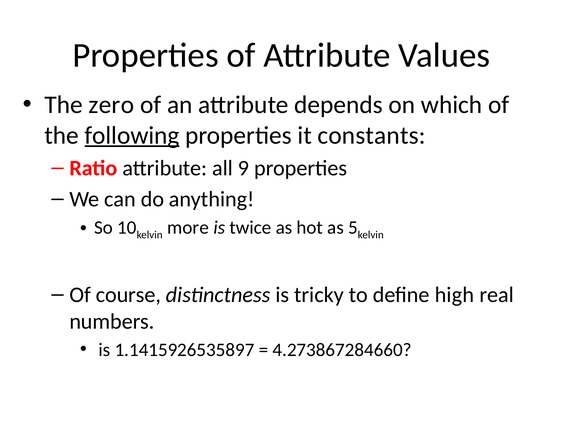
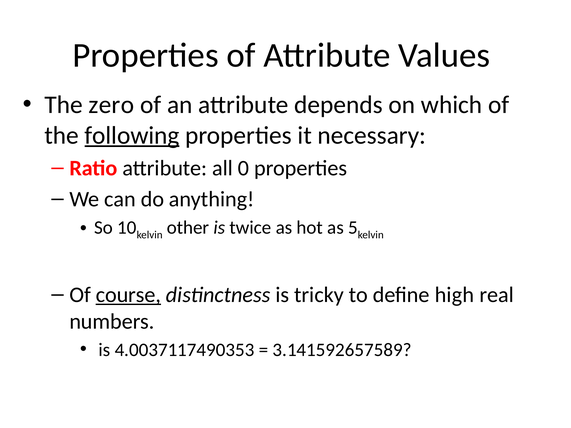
constants: constants -> necessary (372, 135)
9: 9 -> 0 (244, 168)
more: more -> other (188, 228)
course underline: none -> present (128, 295)
1.1415926535897: 1.1415926535897 -> 4.0037117490353 (185, 350)
4.273867284660: 4.273867284660 -> 3.141592657589 (342, 350)
